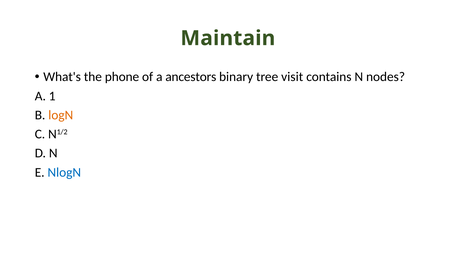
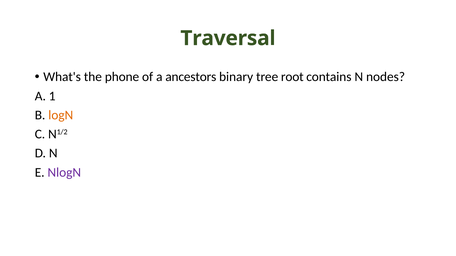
Maintain: Maintain -> Traversal (228, 38)
visit: visit -> root (292, 77)
NlogN colour: blue -> purple (64, 173)
